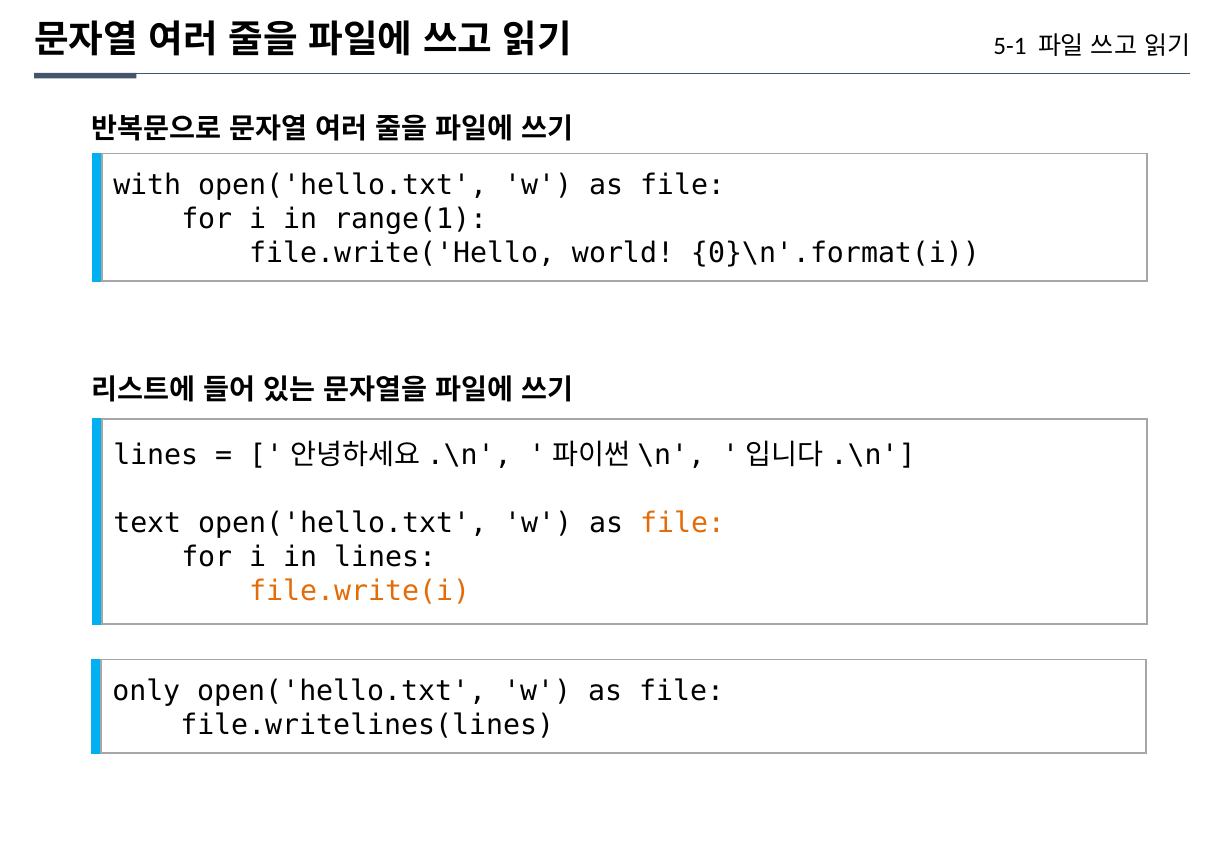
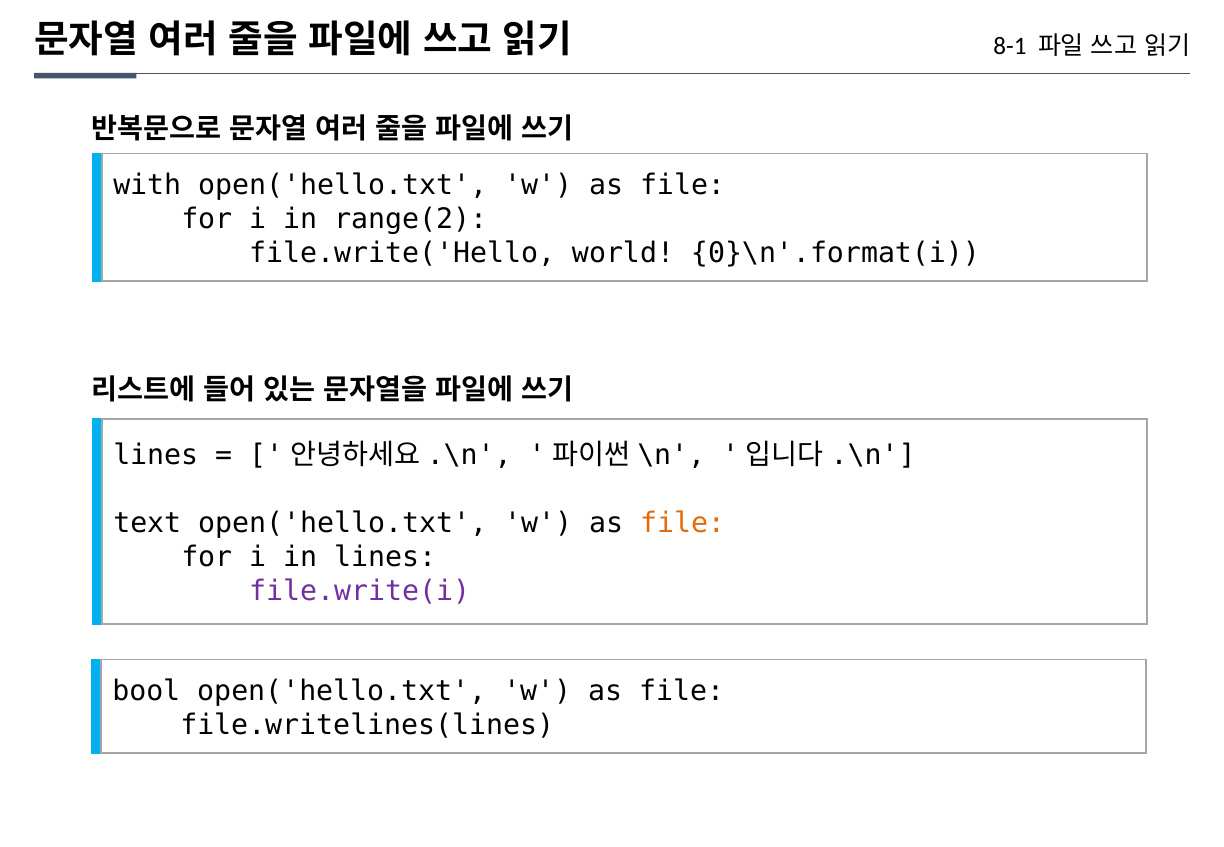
5-1: 5-1 -> 8-1 (1010, 46)
range(1: range(1 -> range(2 (411, 219)
file.write(i colour: orange -> purple (360, 591)
only: only -> bool (146, 691)
